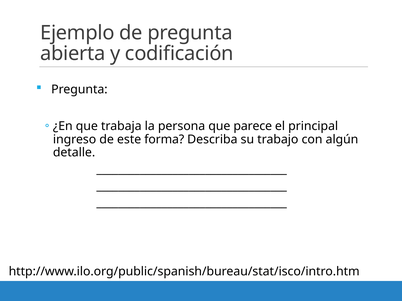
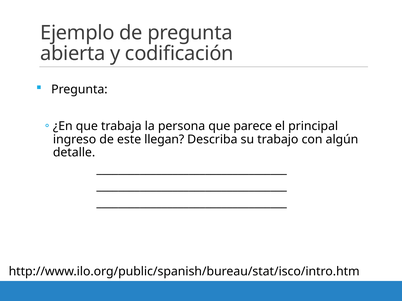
forma: forma -> llegan (164, 140)
